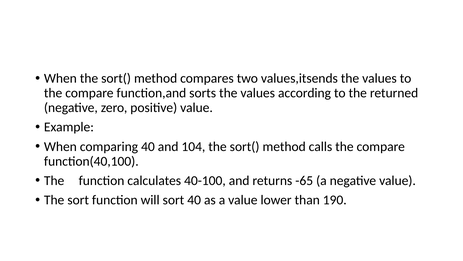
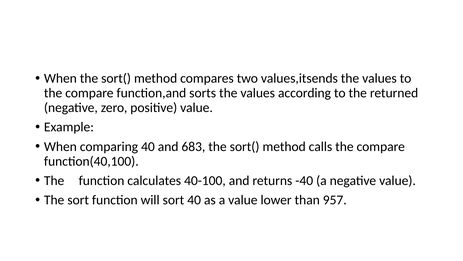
104: 104 -> 683 (193, 146)
-65: -65 -> -40 (304, 180)
190: 190 -> 957 (335, 200)
